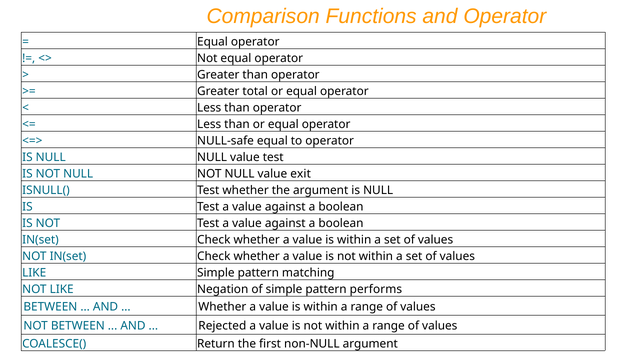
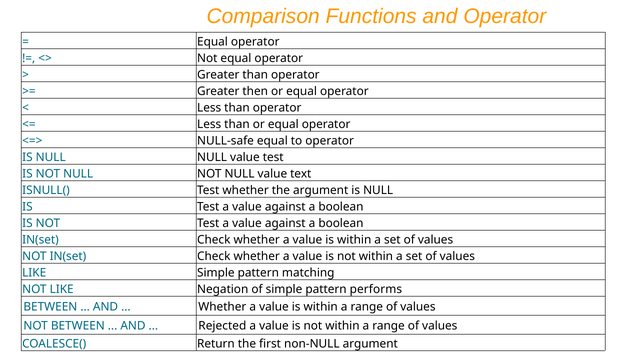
total: total -> then (255, 91)
exit: exit -> text (301, 174)
